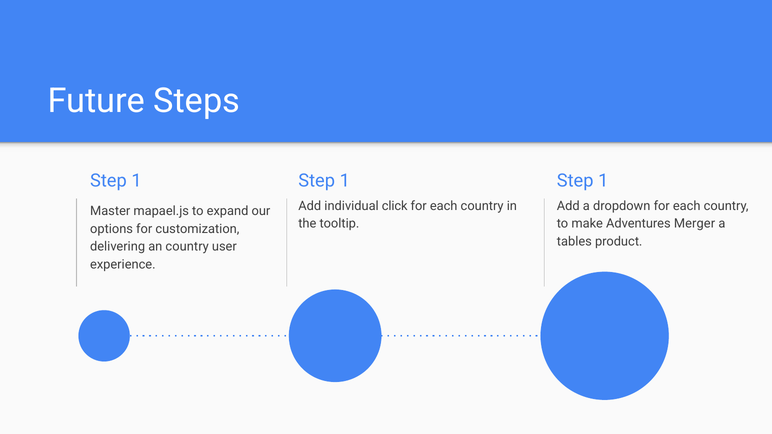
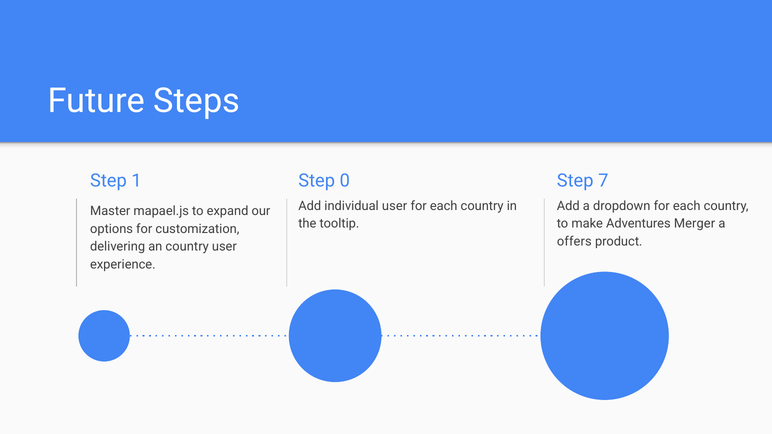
1: 1 -> 0 (345, 181)
1: 1 -> 7 (603, 181)
individual click: click -> user (395, 206)
tables: tables -> offers (574, 242)
